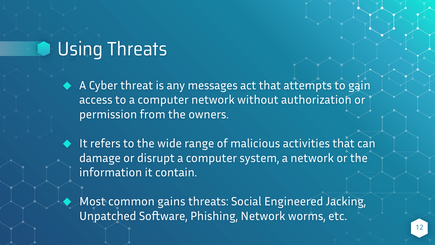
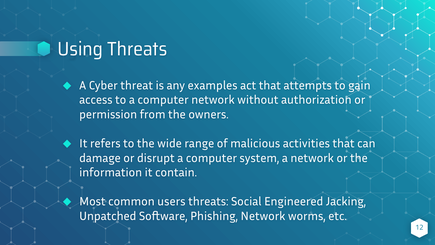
messages: messages -> examples (213, 85)
gains: gains -> users (171, 201)
